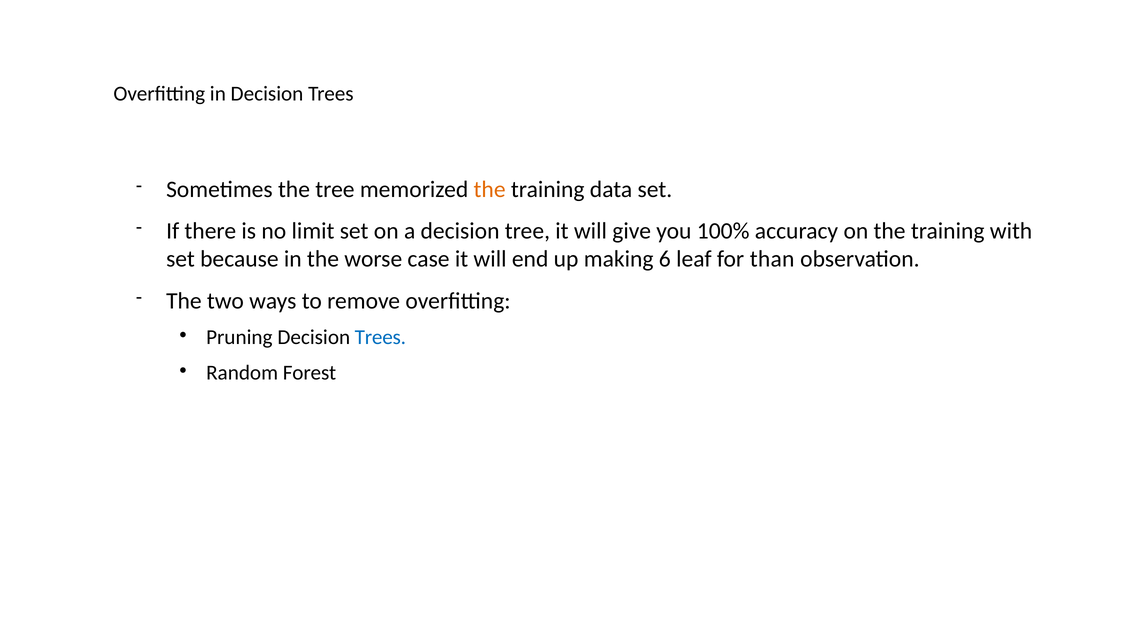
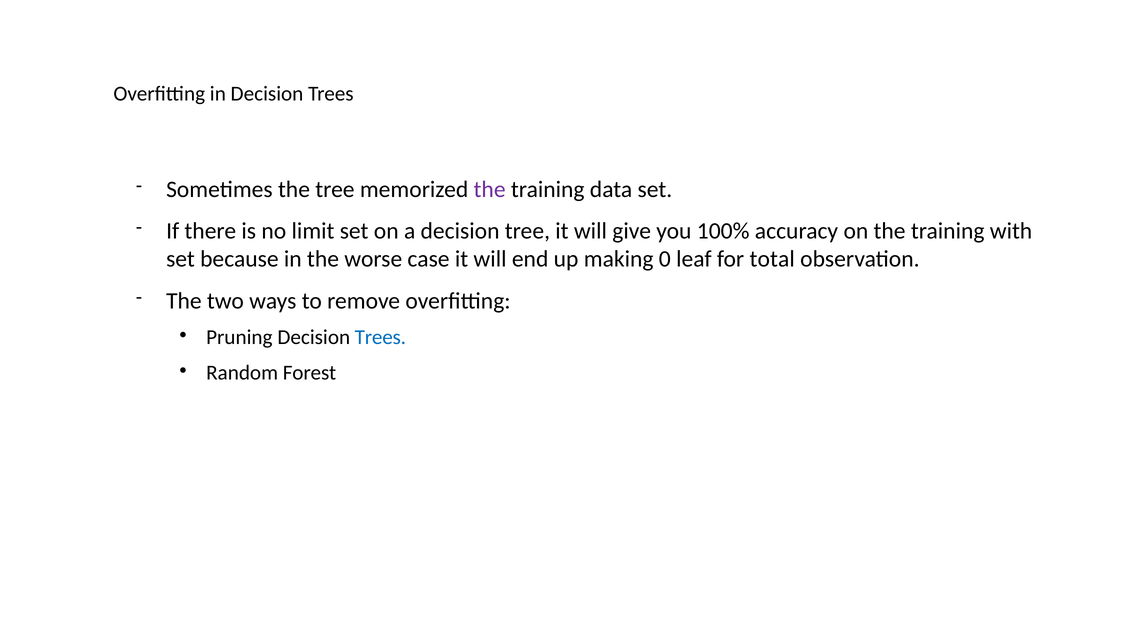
the colour: orange -> purple (490, 189)
6: 6 -> 0 (665, 259)
than: than -> total (772, 259)
